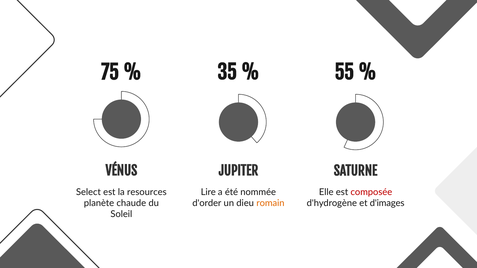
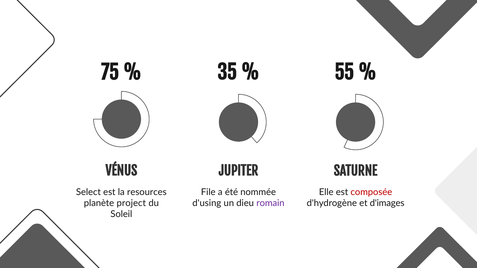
Lire: Lire -> File (208, 192)
chaude: chaude -> project (131, 203)
d'order: d'order -> d'using (207, 203)
romain colour: orange -> purple (270, 203)
